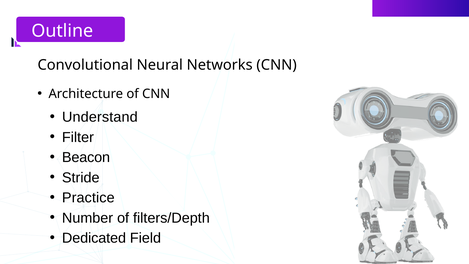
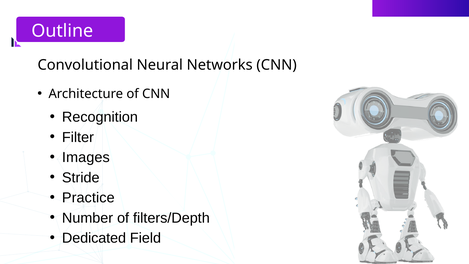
Understand: Understand -> Recognition (100, 117)
Beacon: Beacon -> Images (86, 157)
